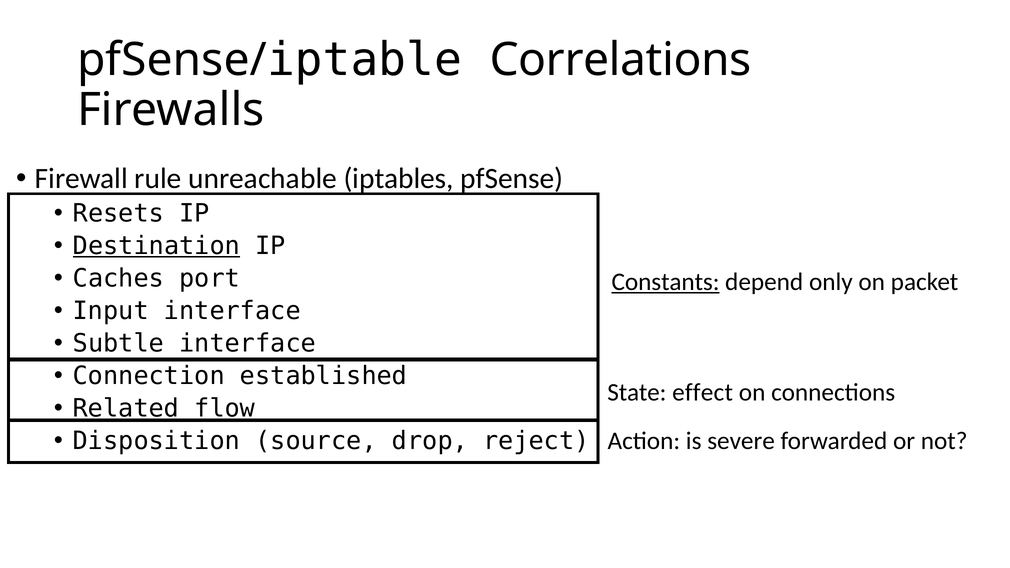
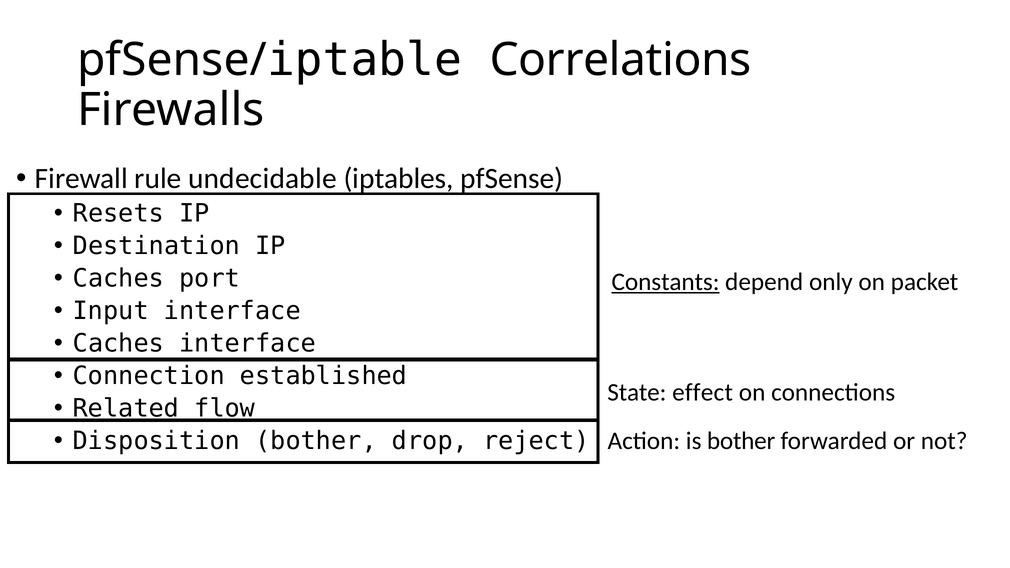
unreachable: unreachable -> undecidable (262, 179)
Destination underline: present -> none (156, 246)
Subtle: Subtle -> Caches (118, 343)
Disposition source: source -> bother (316, 441)
is severe: severe -> bother (741, 441)
